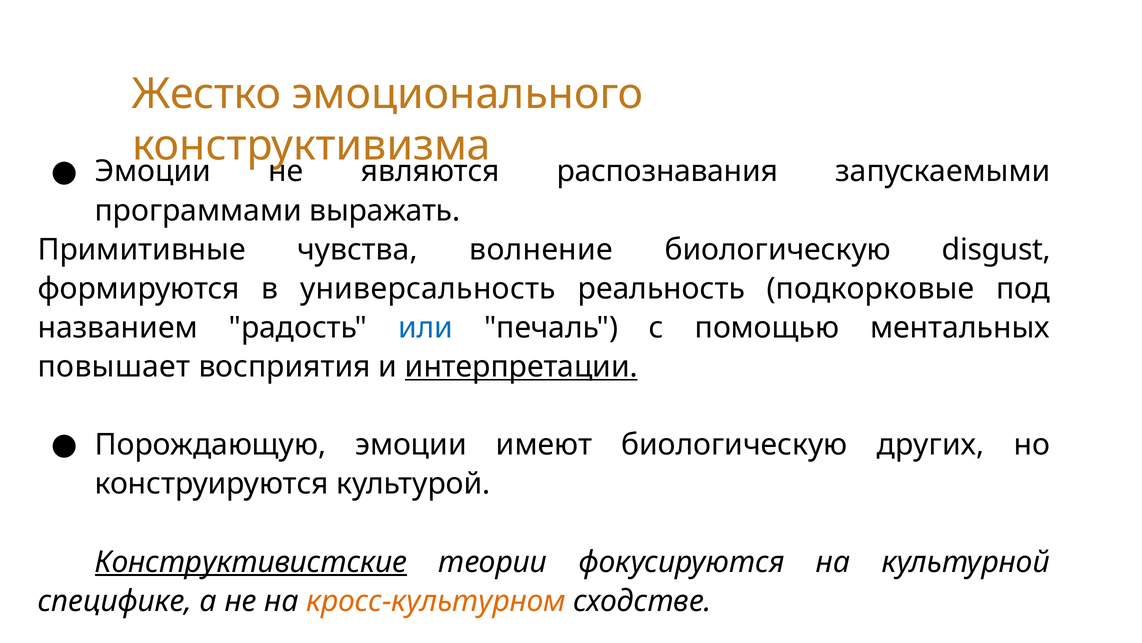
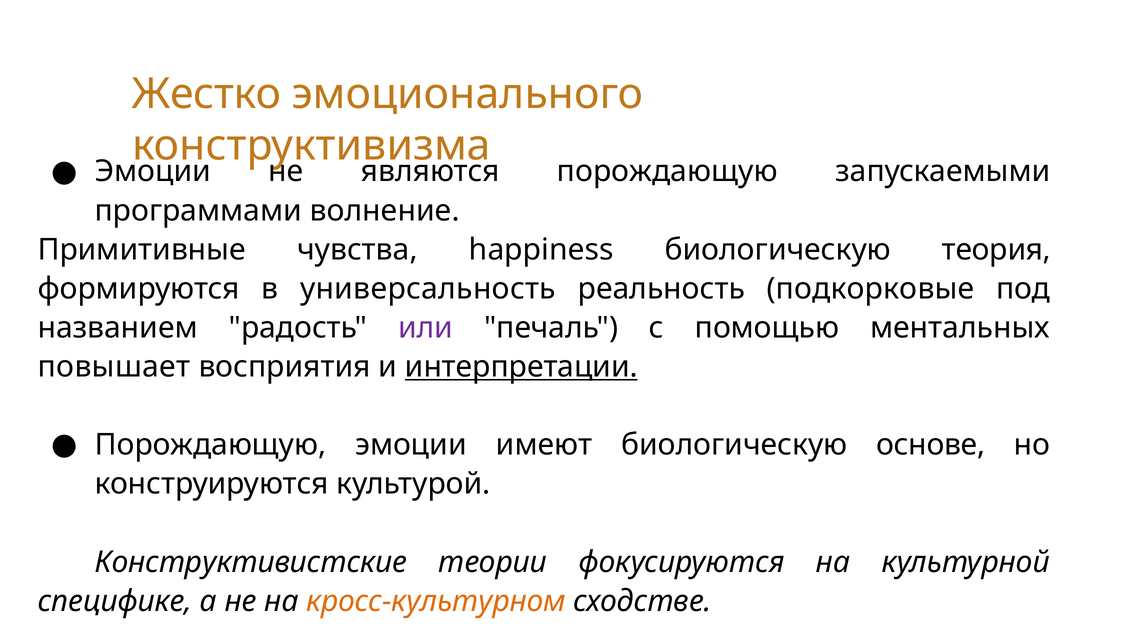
распознавания: распознавания -> порождающую (667, 171)
выражать: выражать -> волнение (385, 210)
волнение: волнение -> happiness (541, 249)
disgust: disgust -> теория (996, 249)
или colour: blue -> purple (426, 327)
других: других -> основе (931, 445)
Конструктивистские underline: present -> none (251, 562)
